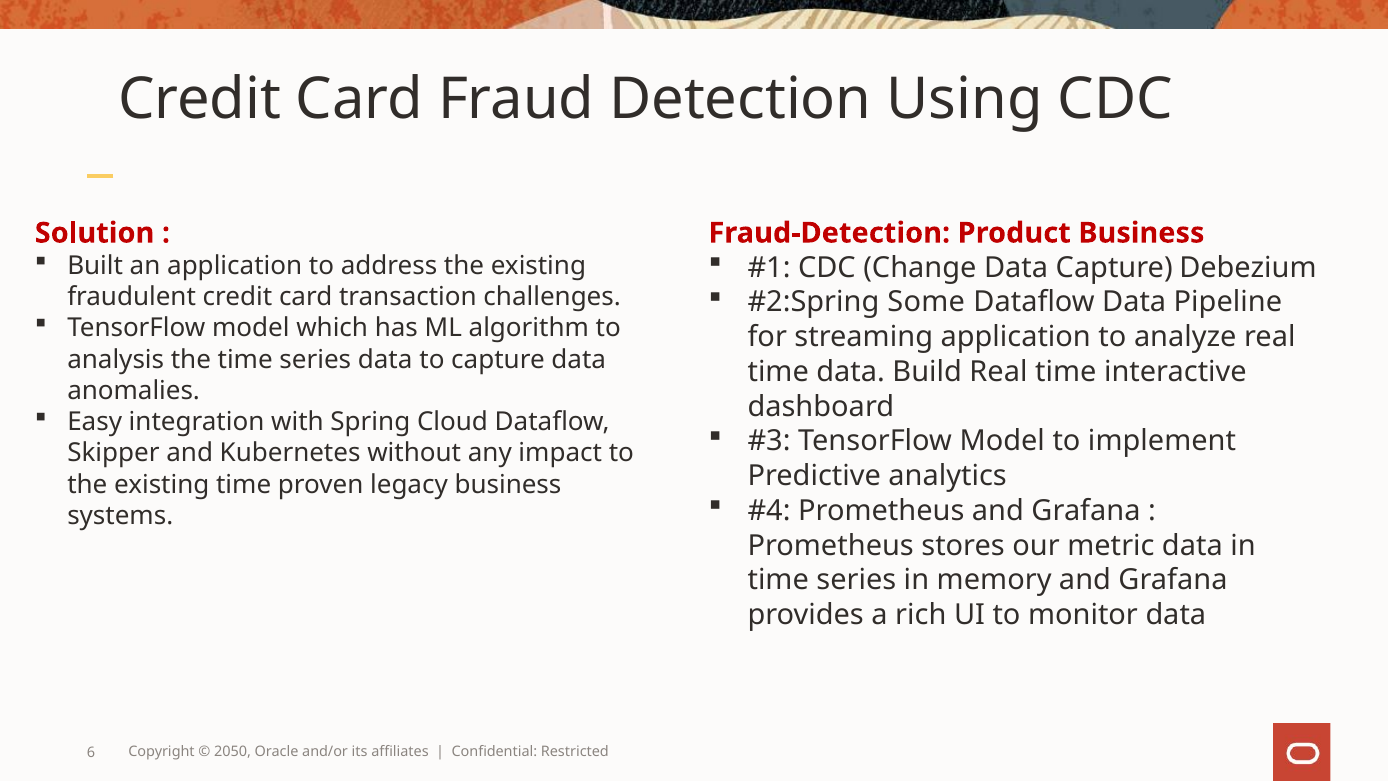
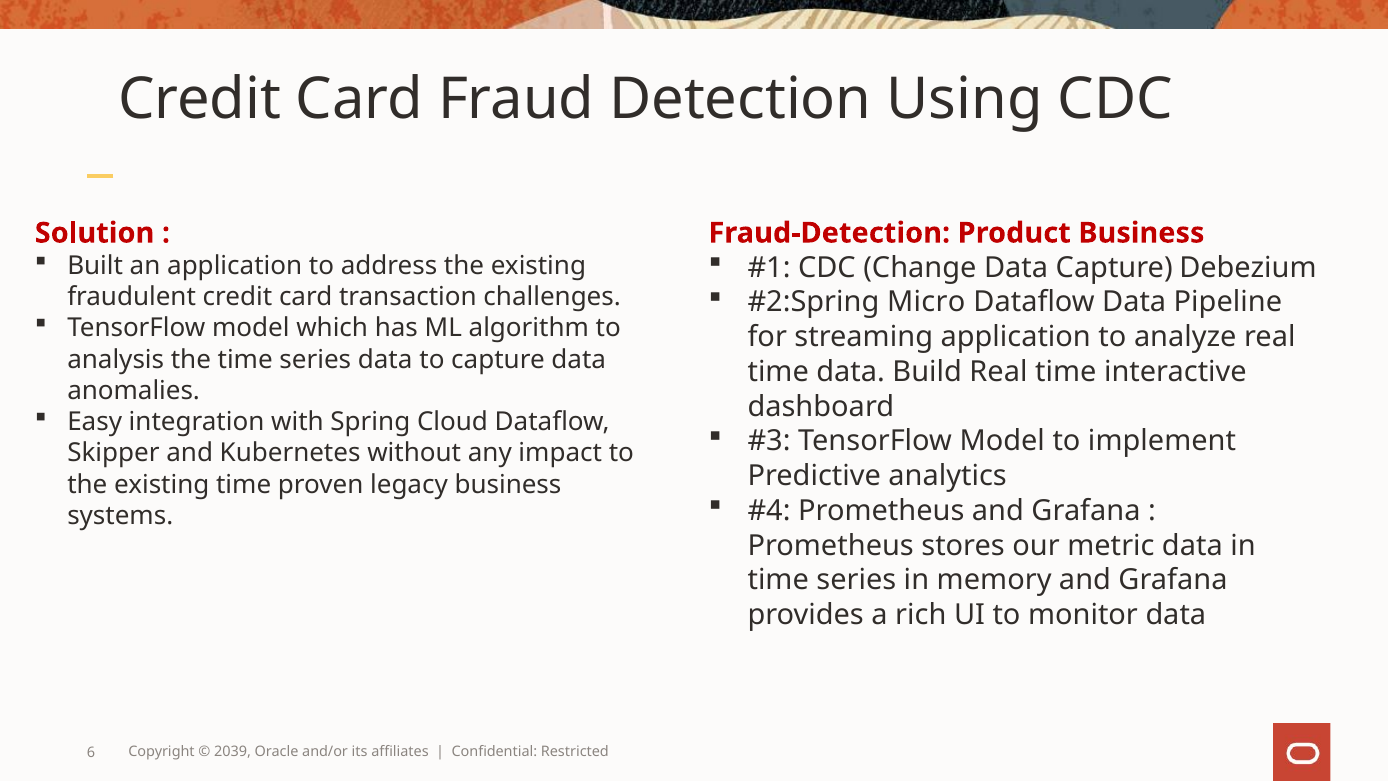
Some: Some -> Micro (926, 302)
2050: 2050 -> 2039 (233, 752)
